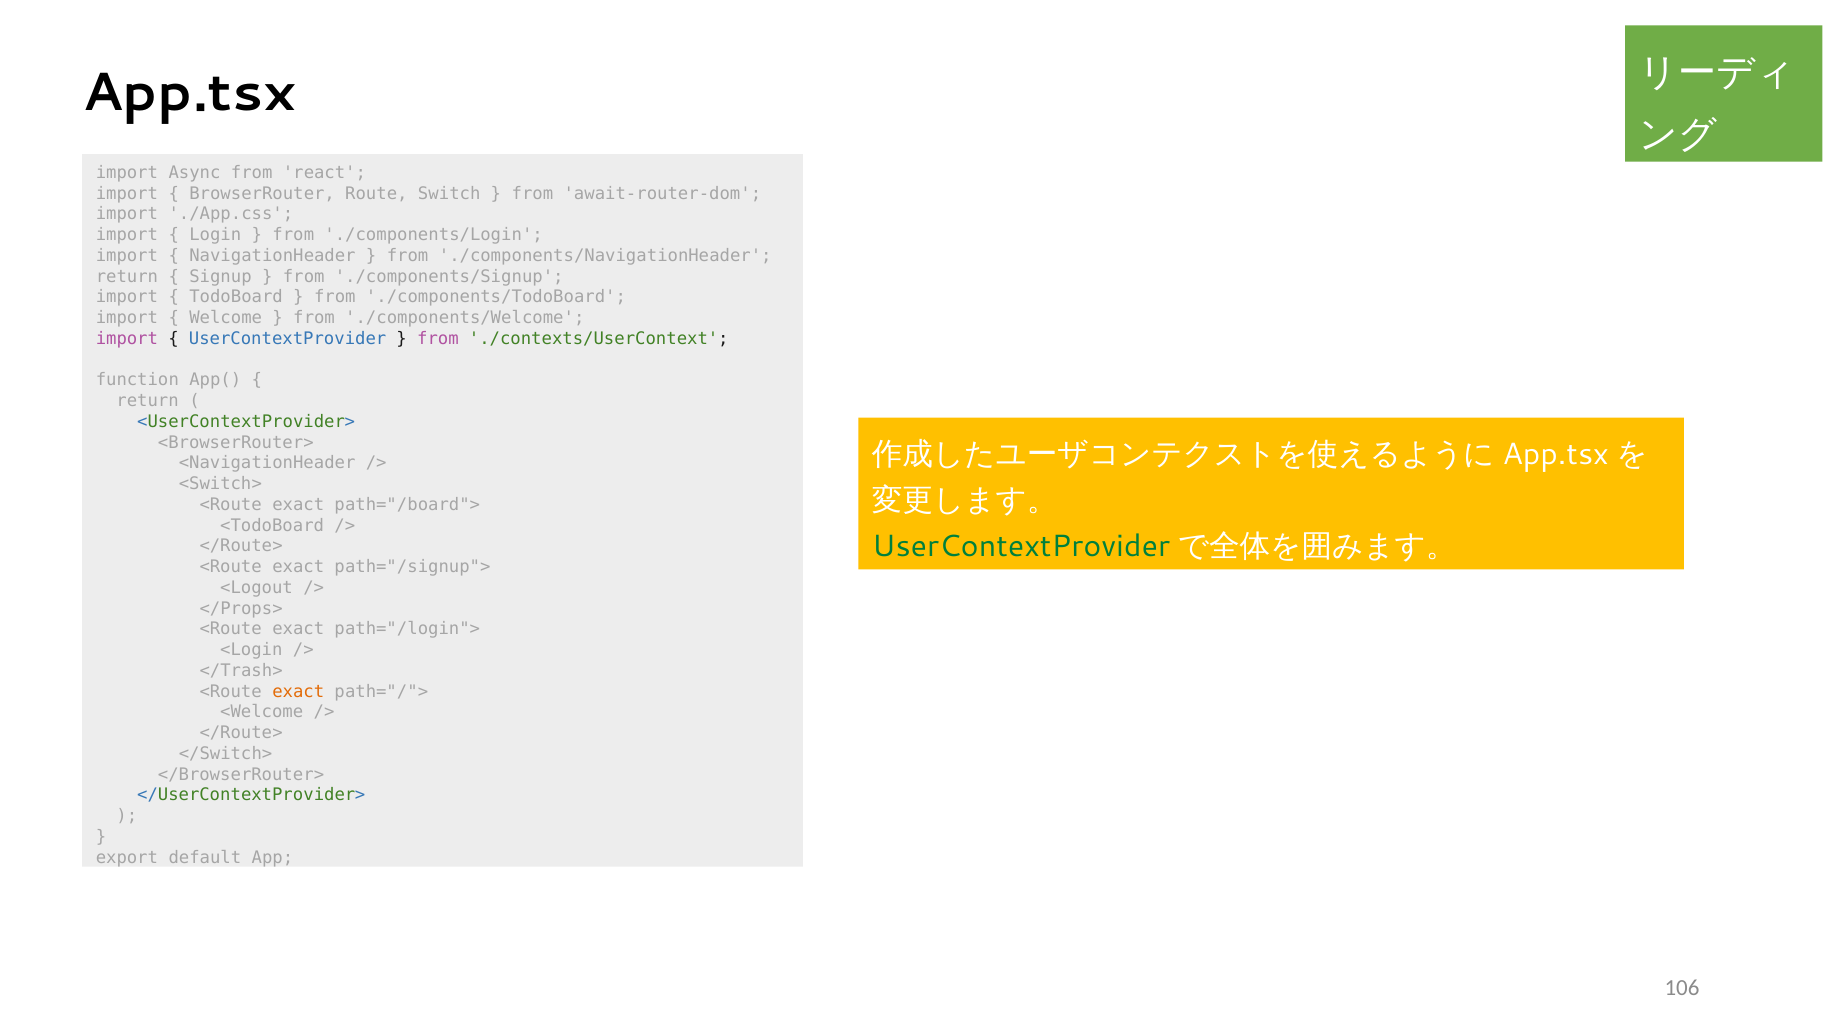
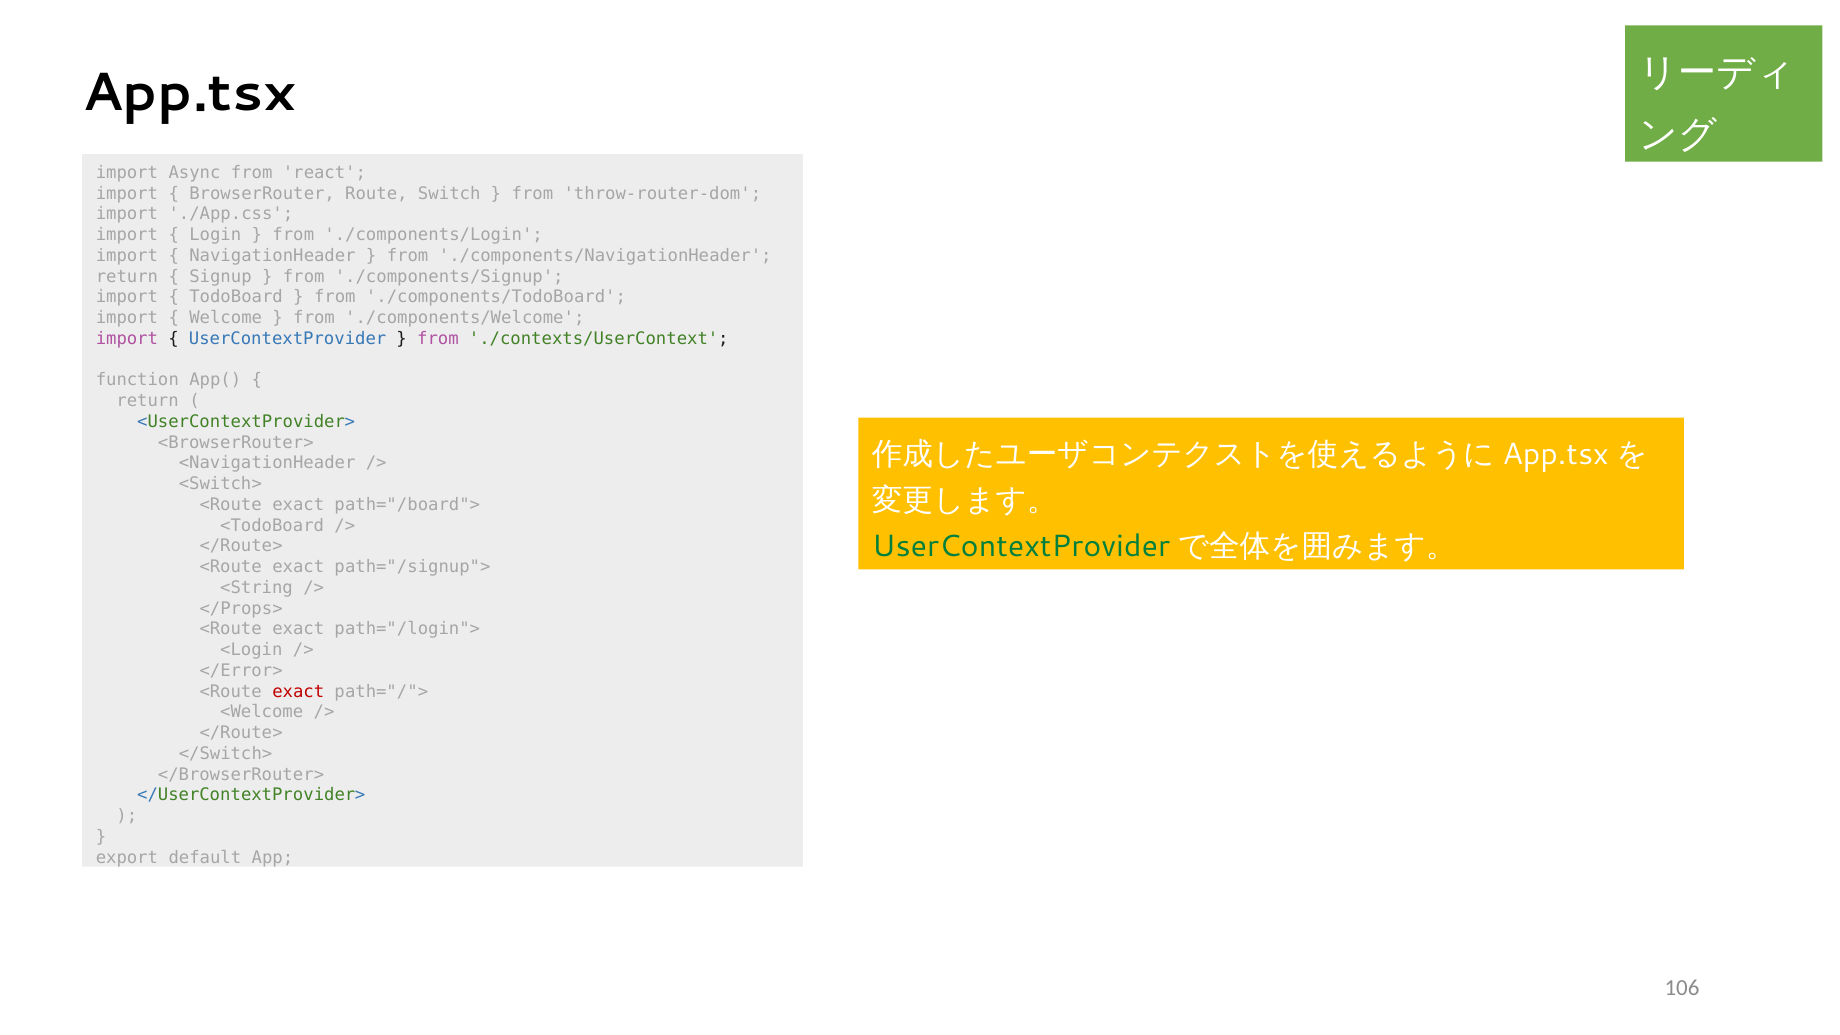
await-router-dom: await-router-dom -> throw-router-dom (662, 193)
<Logout: <Logout -> <String (257, 588)
</Trash>: </Trash> -> </Error> (241, 671)
exact colour: orange -> red (298, 691)
